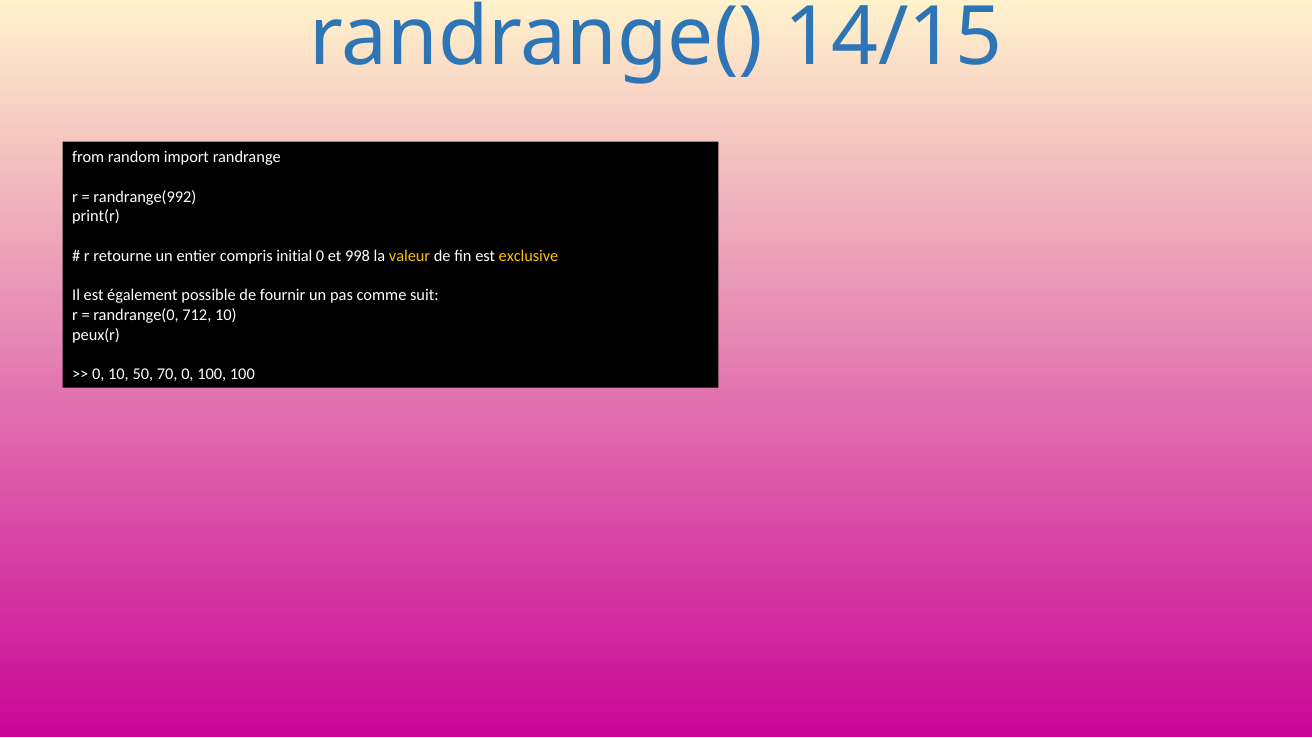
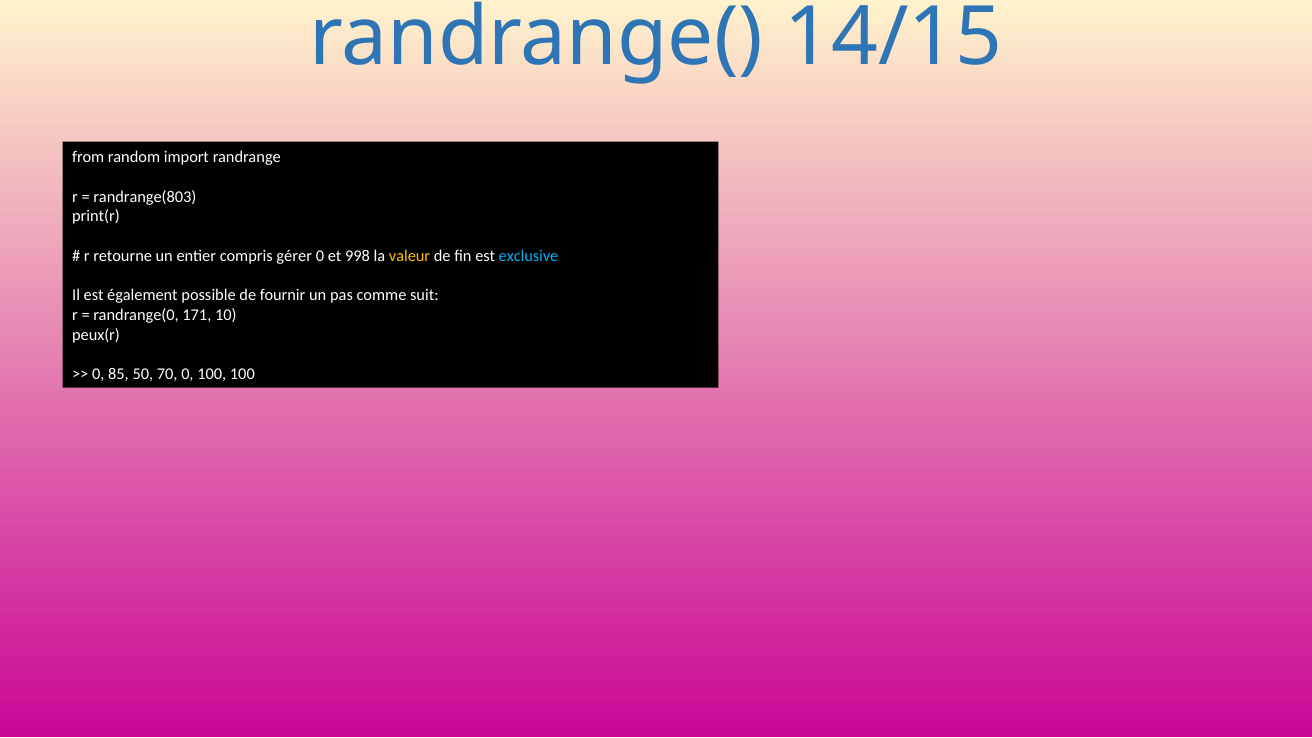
randrange(992: randrange(992 -> randrange(803 (145, 197)
initial: initial -> gérer (294, 256)
exclusive colour: yellow -> light blue (528, 256)
712: 712 -> 171 (197, 315)
0 10: 10 -> 85 (119, 374)
